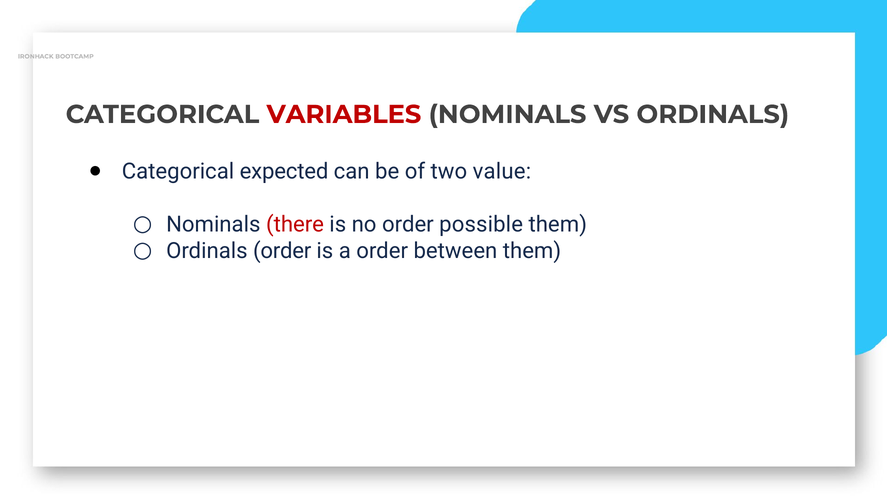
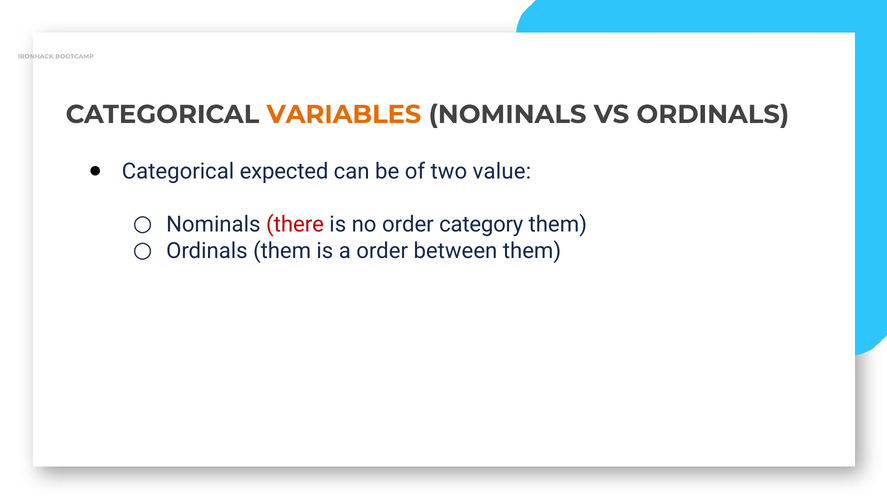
VARIABLES colour: red -> orange (344, 114)
possible: possible -> category (481, 225)
Ordinals order: order -> them (282, 251)
